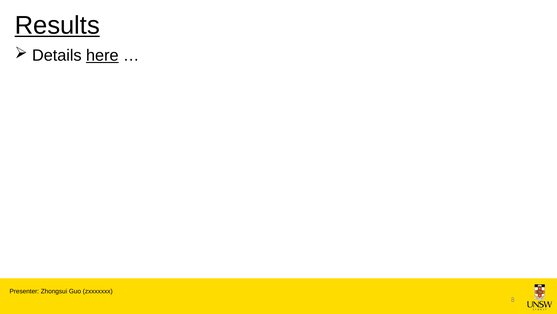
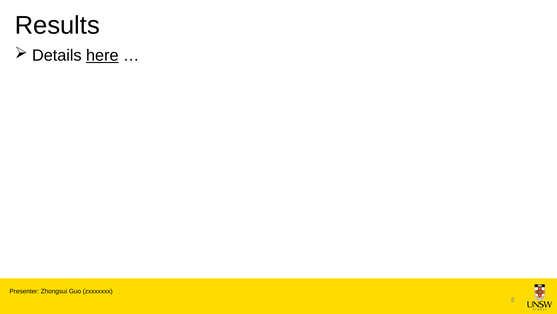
Results underline: present -> none (57, 25)
